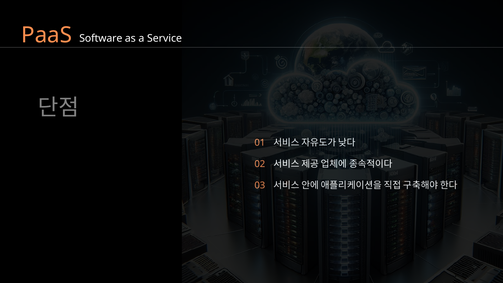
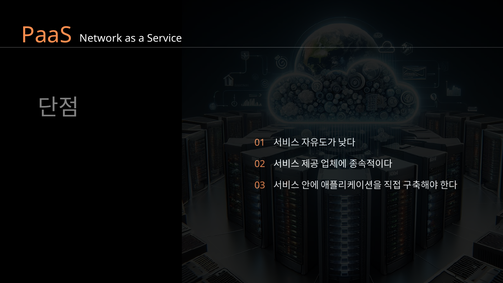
Software: Software -> Network (101, 38)
